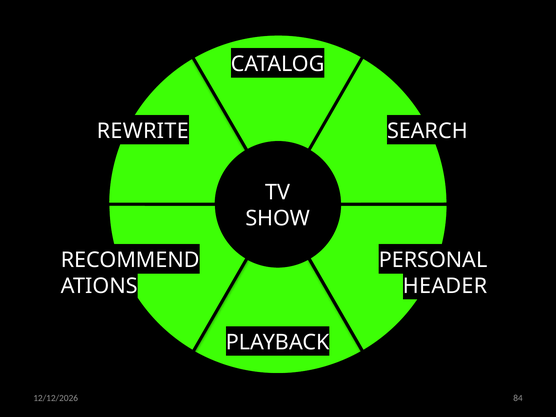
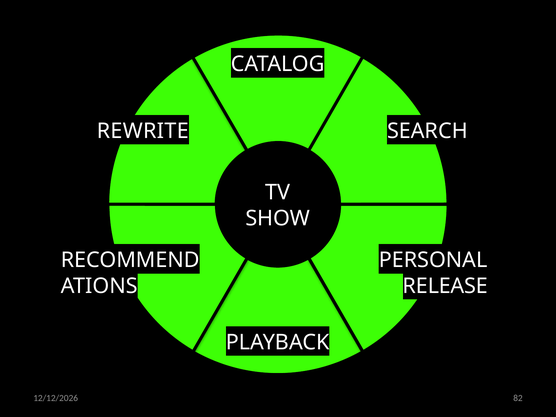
HEADER: HEADER -> RELEASE (445, 286)
84: 84 -> 82 (518, 398)
